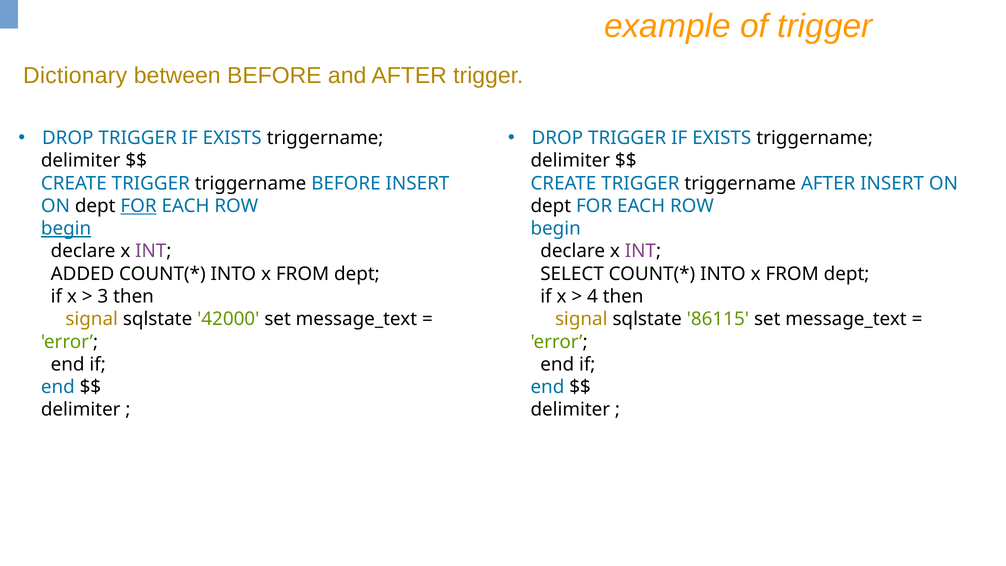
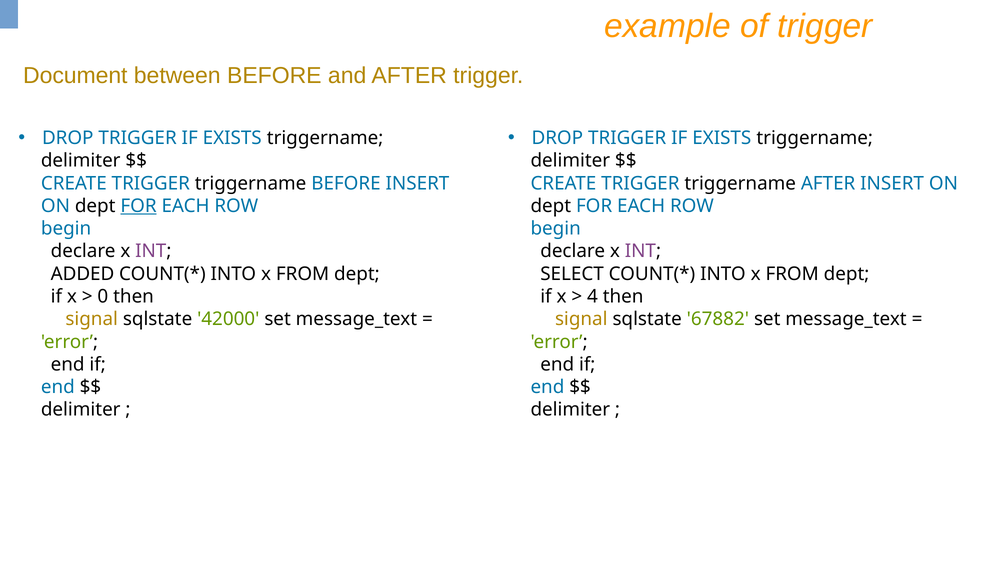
Dictionary: Dictionary -> Document (75, 76)
begin underline: present -> none (66, 229)
3: 3 -> 0 (103, 296)
86115: 86115 -> 67882 (718, 319)
